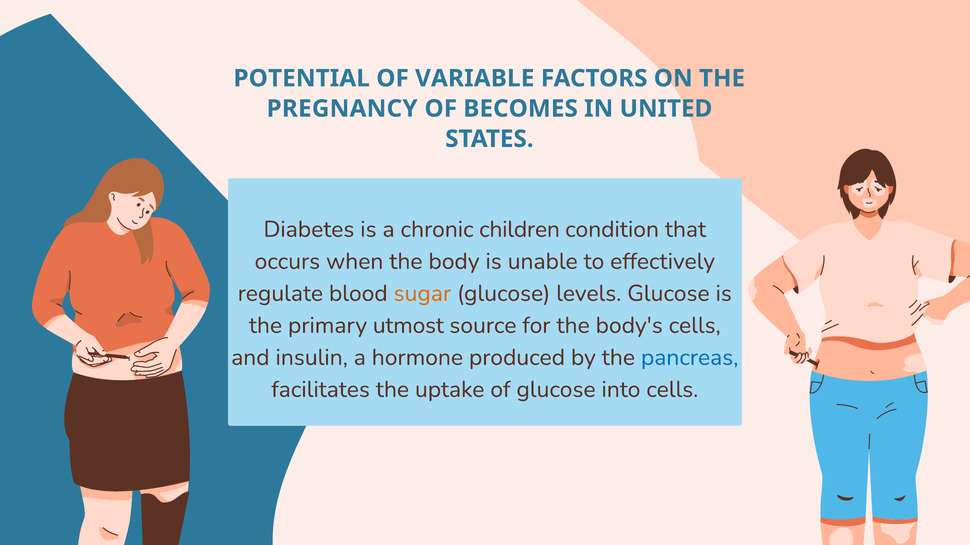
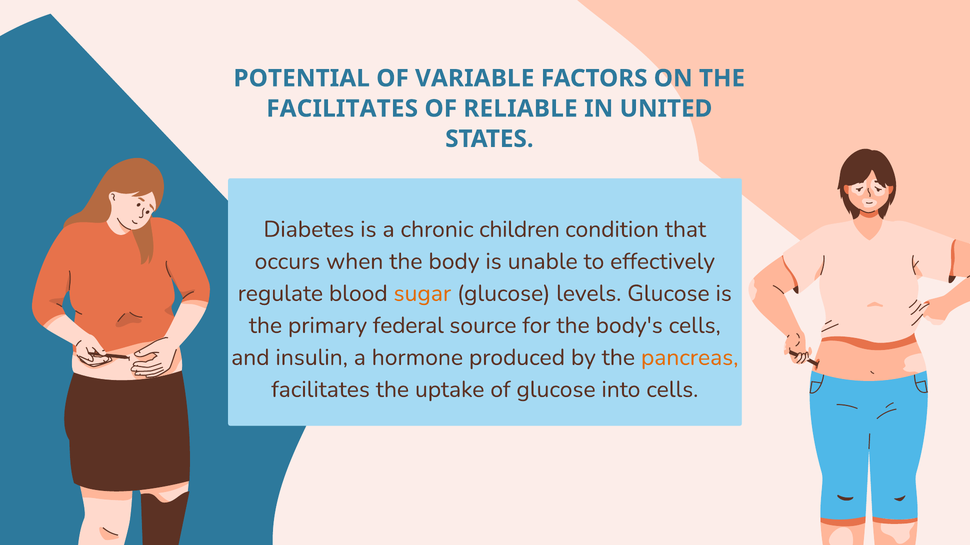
PREGNANCY: PREGNANCY -> FACILITATES (342, 109)
BECOMES: BECOMES -> RELIABLE (520, 109)
utmost: utmost -> federal (408, 326)
pancreas colour: blue -> orange (690, 358)
